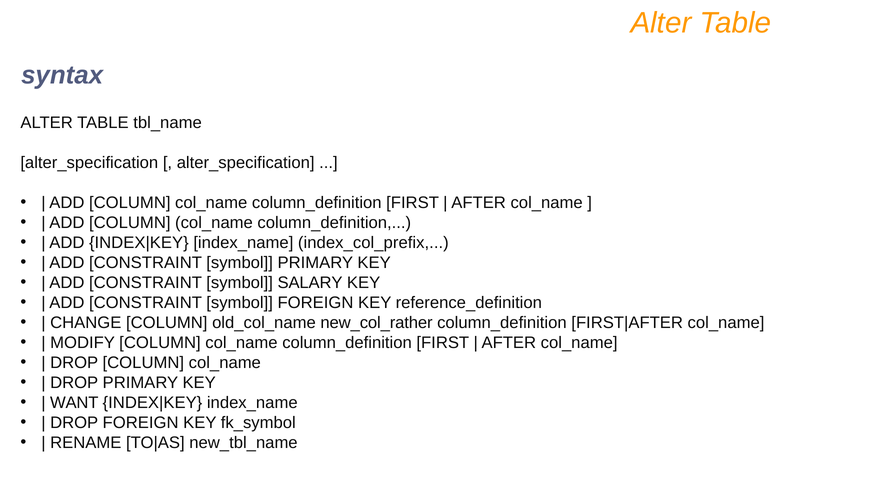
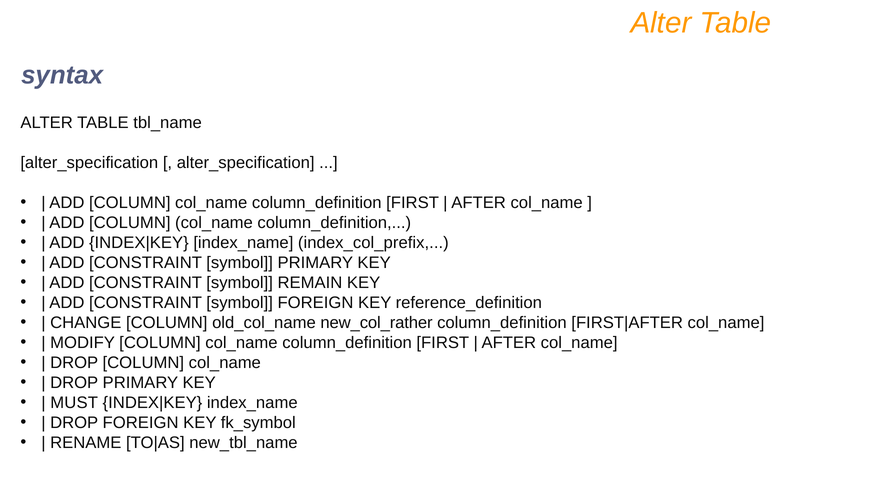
SALARY: SALARY -> REMAIN (310, 283)
WANT: WANT -> MUST (74, 403)
